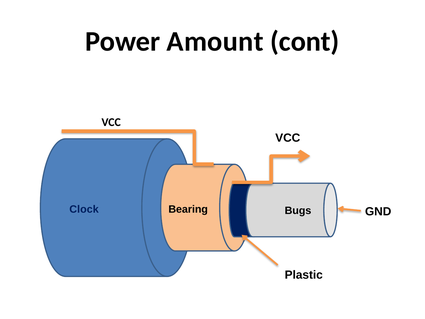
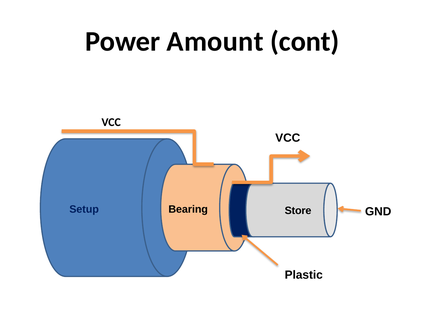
Clock: Clock -> Setup (84, 209)
Bugs: Bugs -> Store (298, 210)
